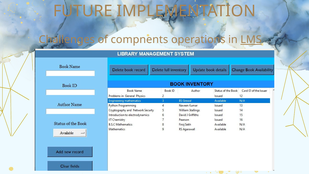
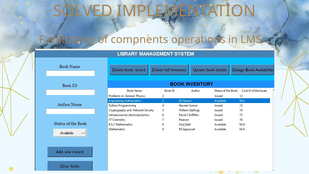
FUTURE: FUTURE -> SOLVED (83, 11)
Challenges: Challenges -> Facilitating (67, 40)
LMS underline: present -> none (251, 40)
